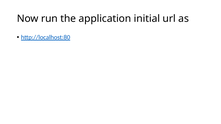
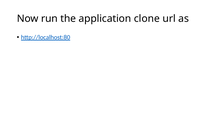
initial: initial -> clone (147, 19)
